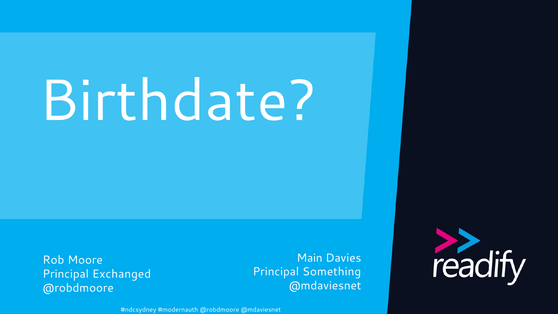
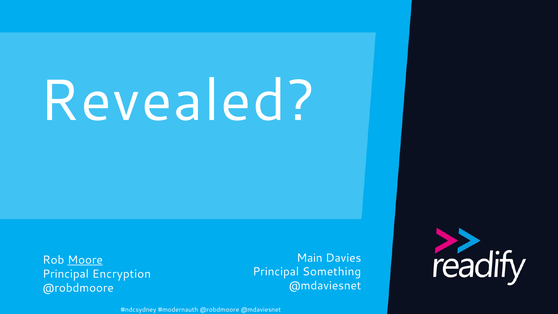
Birthdate: Birthdate -> Revealed (178, 101)
Moore underline: none -> present (85, 260)
Exchanged: Exchanged -> Encryption (122, 274)
